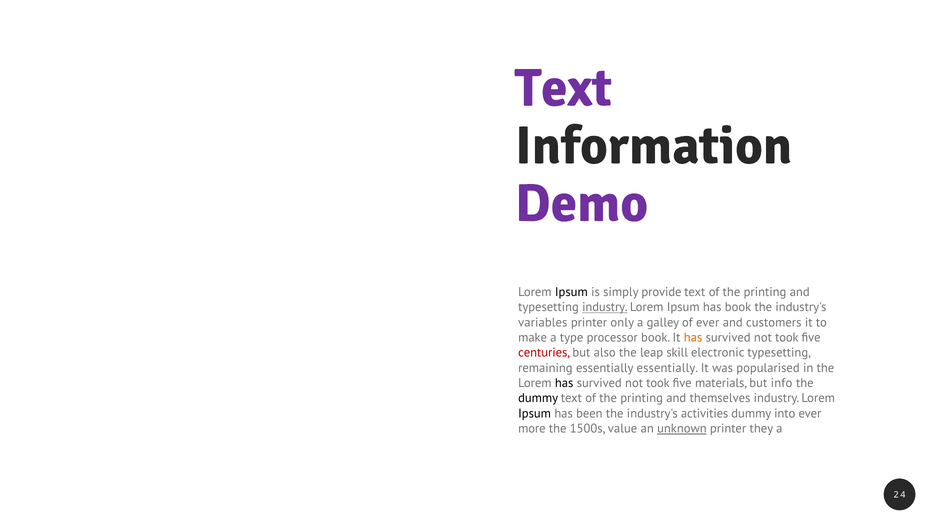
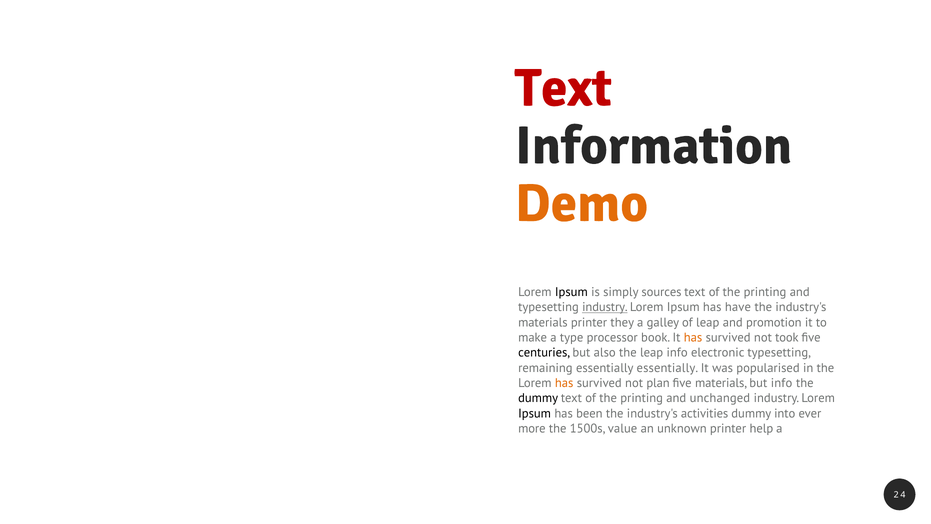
Text colour: purple -> red (563, 88)
Demo colour: purple -> orange (582, 203)
provide: provide -> sources (662, 292)
has book: book -> have (738, 307)
variables: variables -> materials (543, 322)
only: only -> they (622, 322)
of ever: ever -> leap (708, 322)
customers: customers -> promotion (774, 322)
centuries colour: red -> black (544, 353)
leap skill: skill -> info (677, 353)
has colour: black -> orange (564, 383)
took: took -> plan (658, 383)
themselves: themselves -> unchanged (720, 398)
unknown underline: present -> none (682, 428)
they: they -> help (761, 428)
